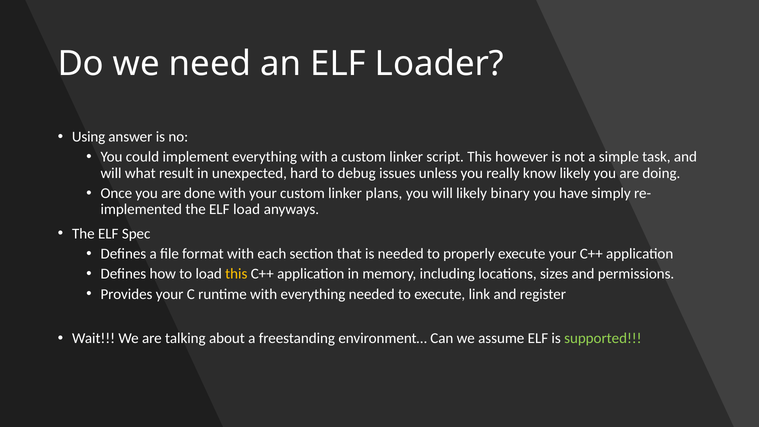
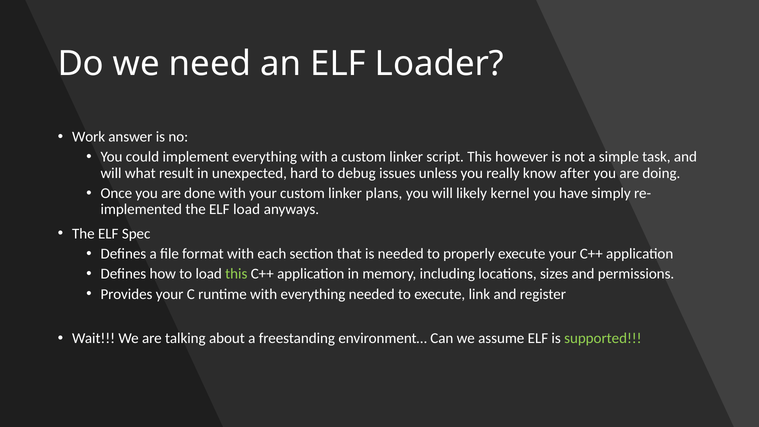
Using: Using -> Work (89, 137)
know likely: likely -> after (575, 173)
binary: binary -> kernel (510, 193)
this colour: yellow -> light green (236, 274)
